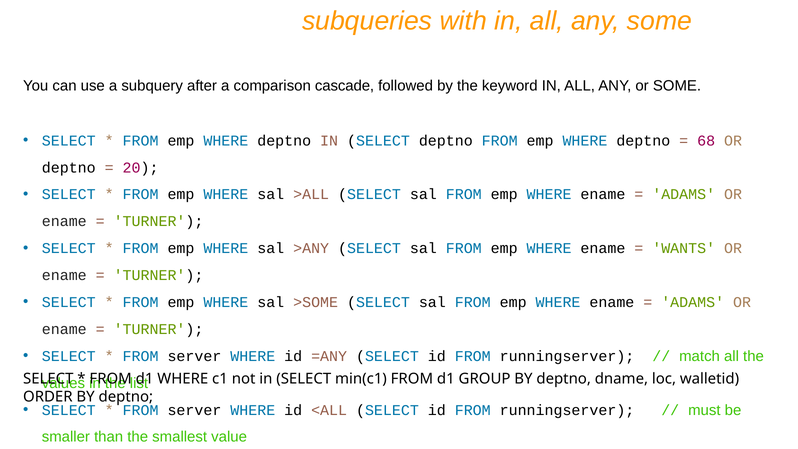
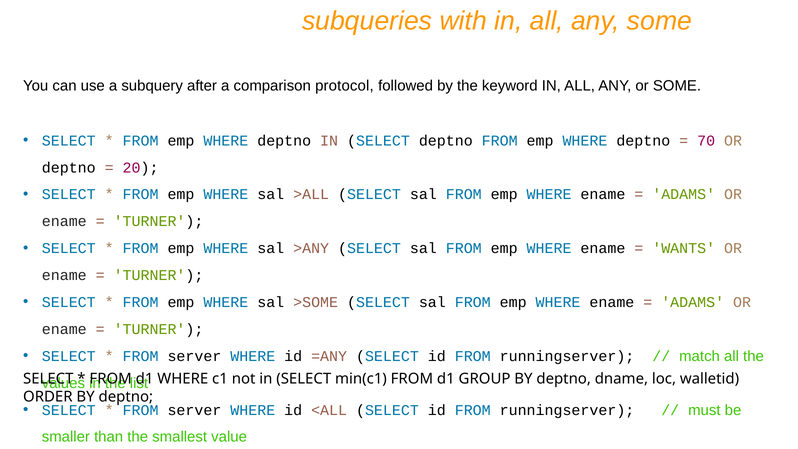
cascade: cascade -> protocol (344, 86)
68: 68 -> 70 (706, 141)
